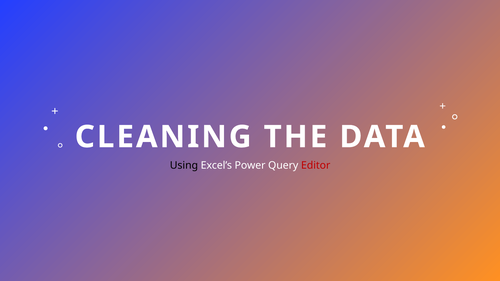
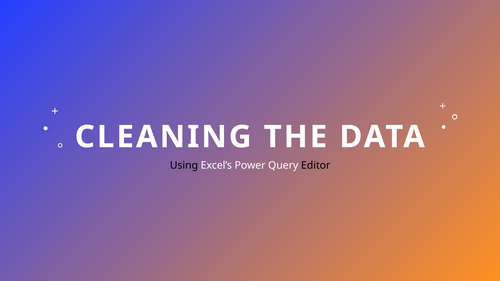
Editor colour: red -> black (316, 166)
